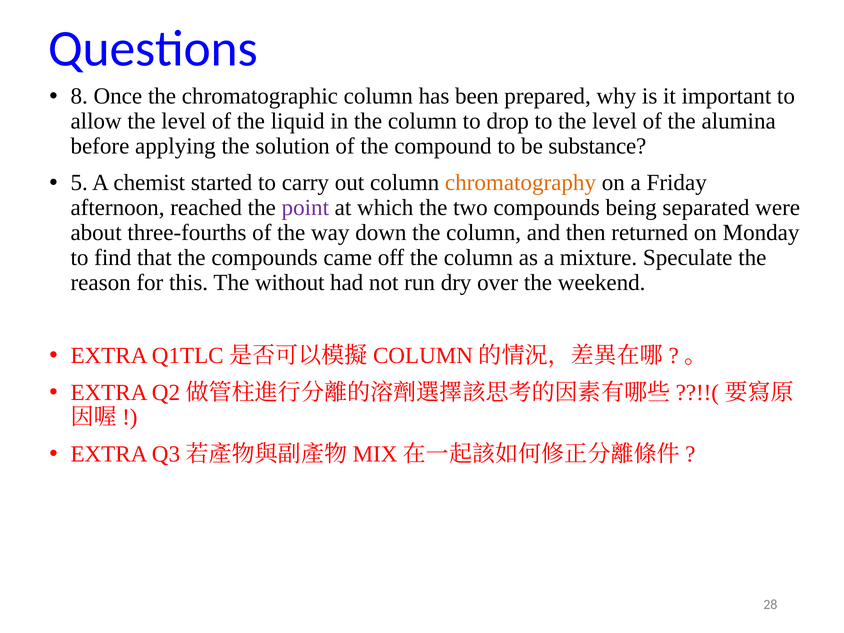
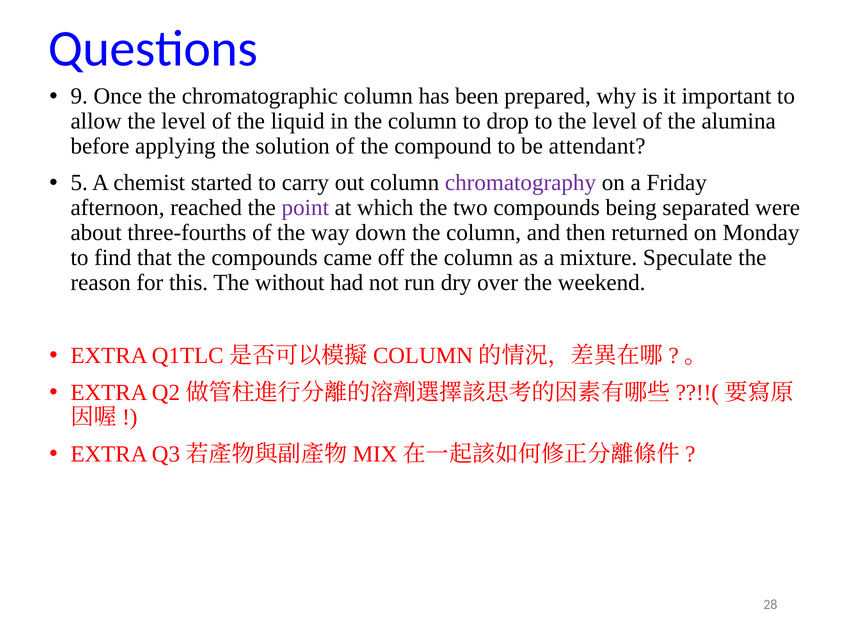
8: 8 -> 9 (79, 96)
substance: substance -> attendant (597, 146)
chromatography colour: orange -> purple (521, 183)
